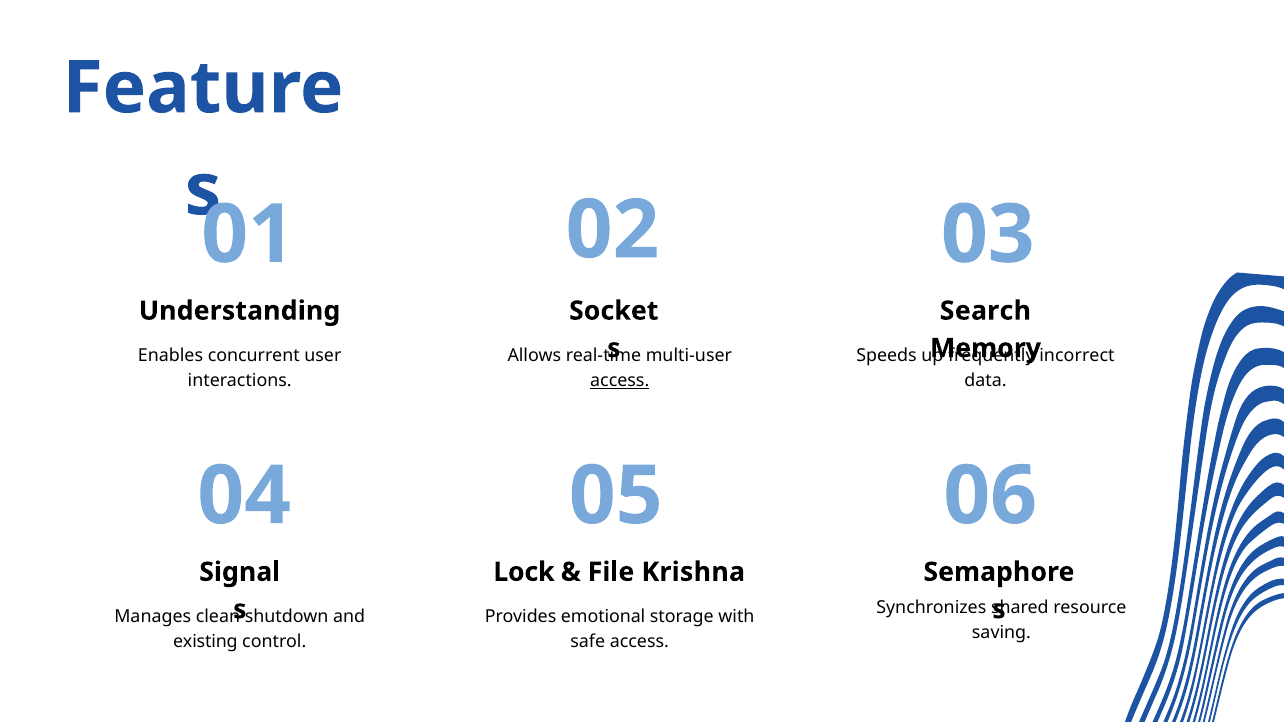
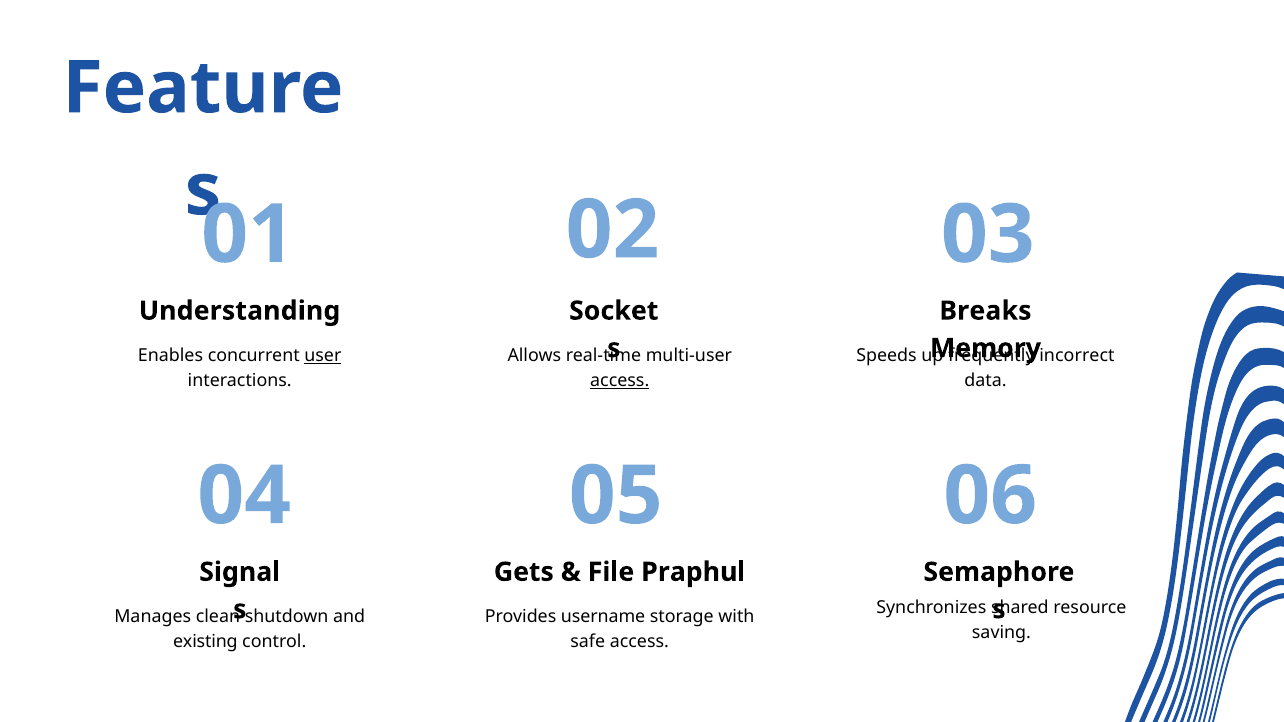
Search: Search -> Breaks (985, 311)
user underline: none -> present (323, 356)
Lock: Lock -> Gets (524, 572)
Krishna: Krishna -> Praphul (693, 572)
emotional: emotional -> username (603, 617)
